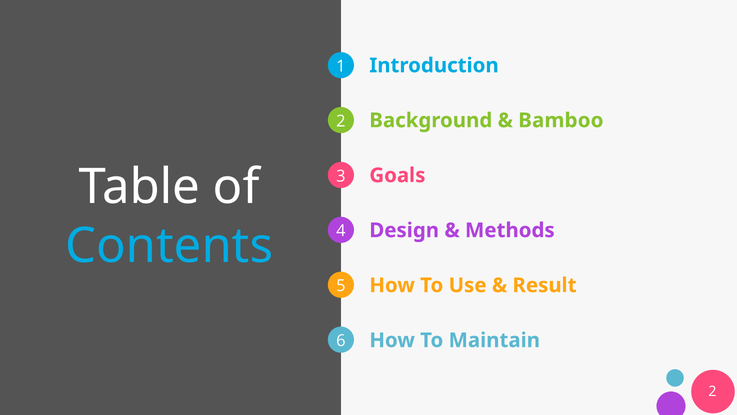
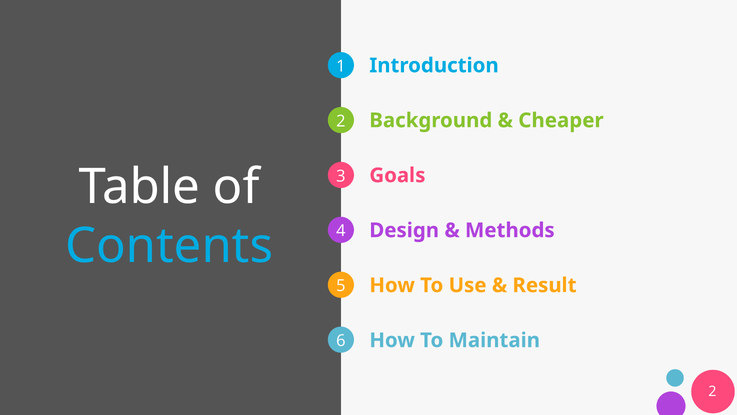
Bamboo: Bamboo -> Cheaper (561, 120)
